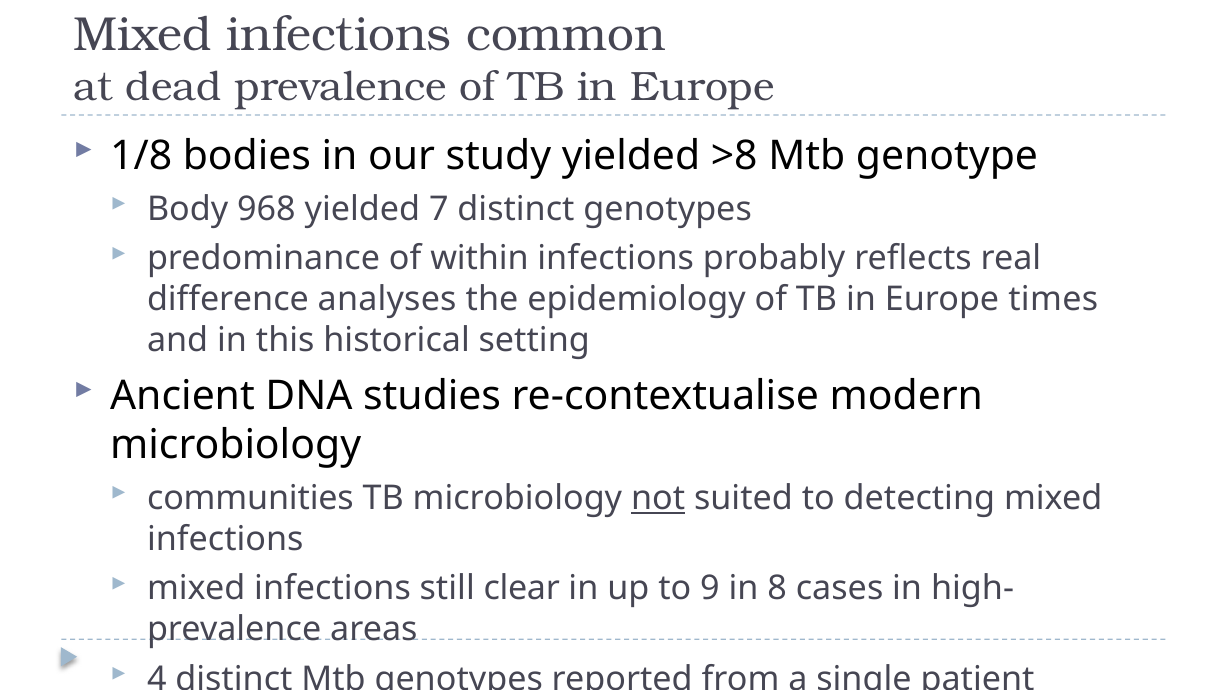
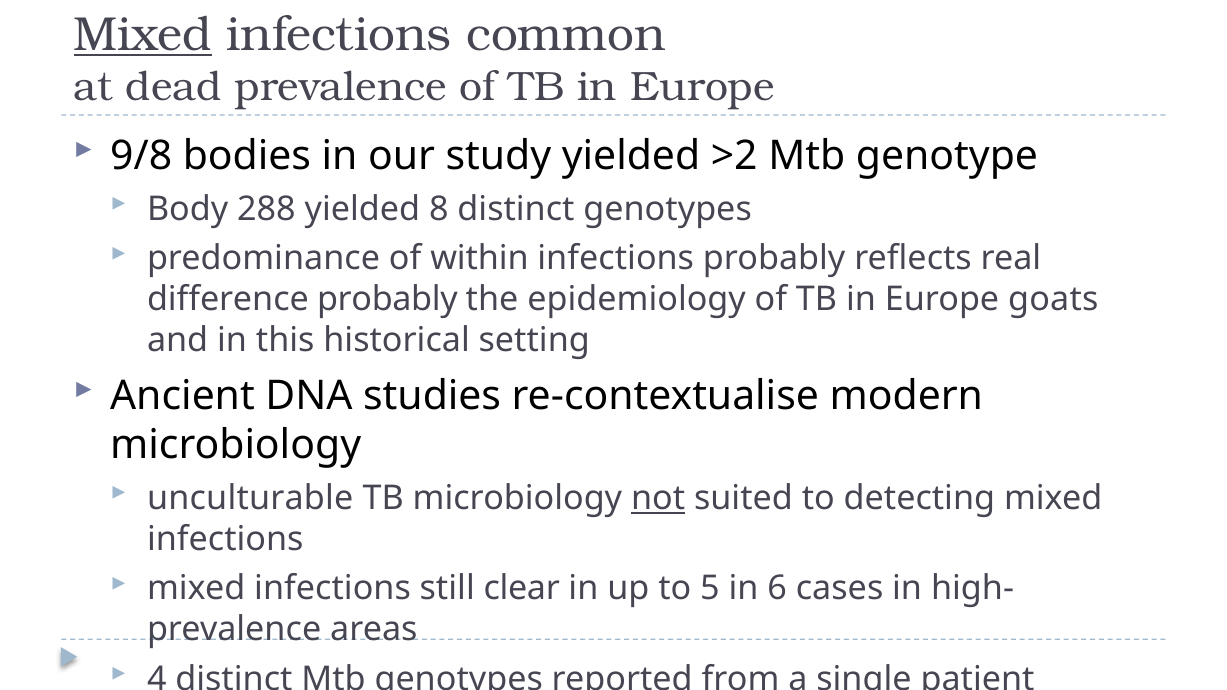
Mixed underline: none -> present (143, 34)
1/8: 1/8 -> 9/8 (141, 156)
>8: >8 -> >2 (734, 156)
968: 968 -> 288 (266, 209)
7: 7 -> 8 (439, 209)
difference analyses: analyses -> probably (387, 300)
times: times -> goats (1053, 300)
communities: communities -> unculturable (250, 498)
9: 9 -> 5 (710, 589)
8: 8 -> 6 (777, 589)
